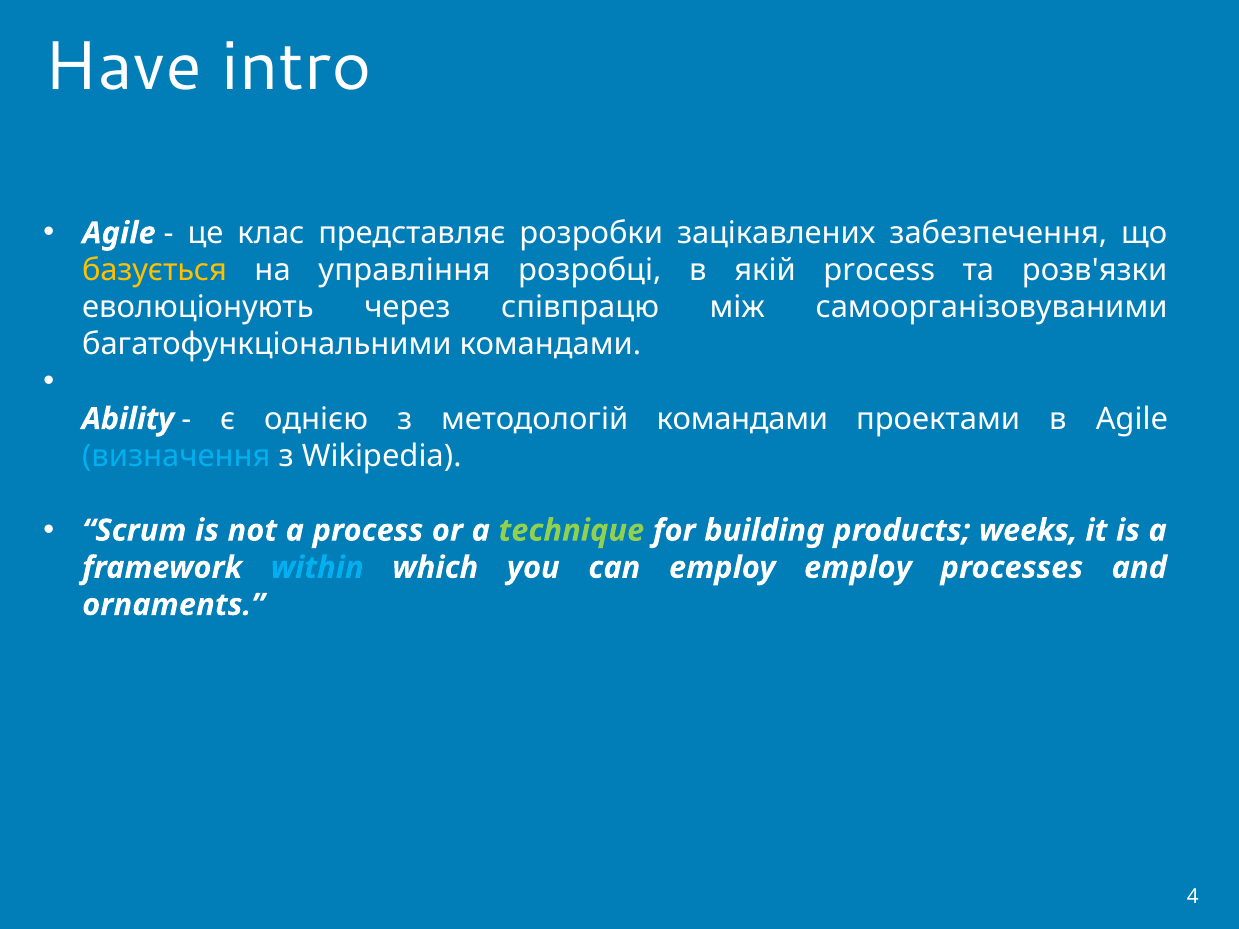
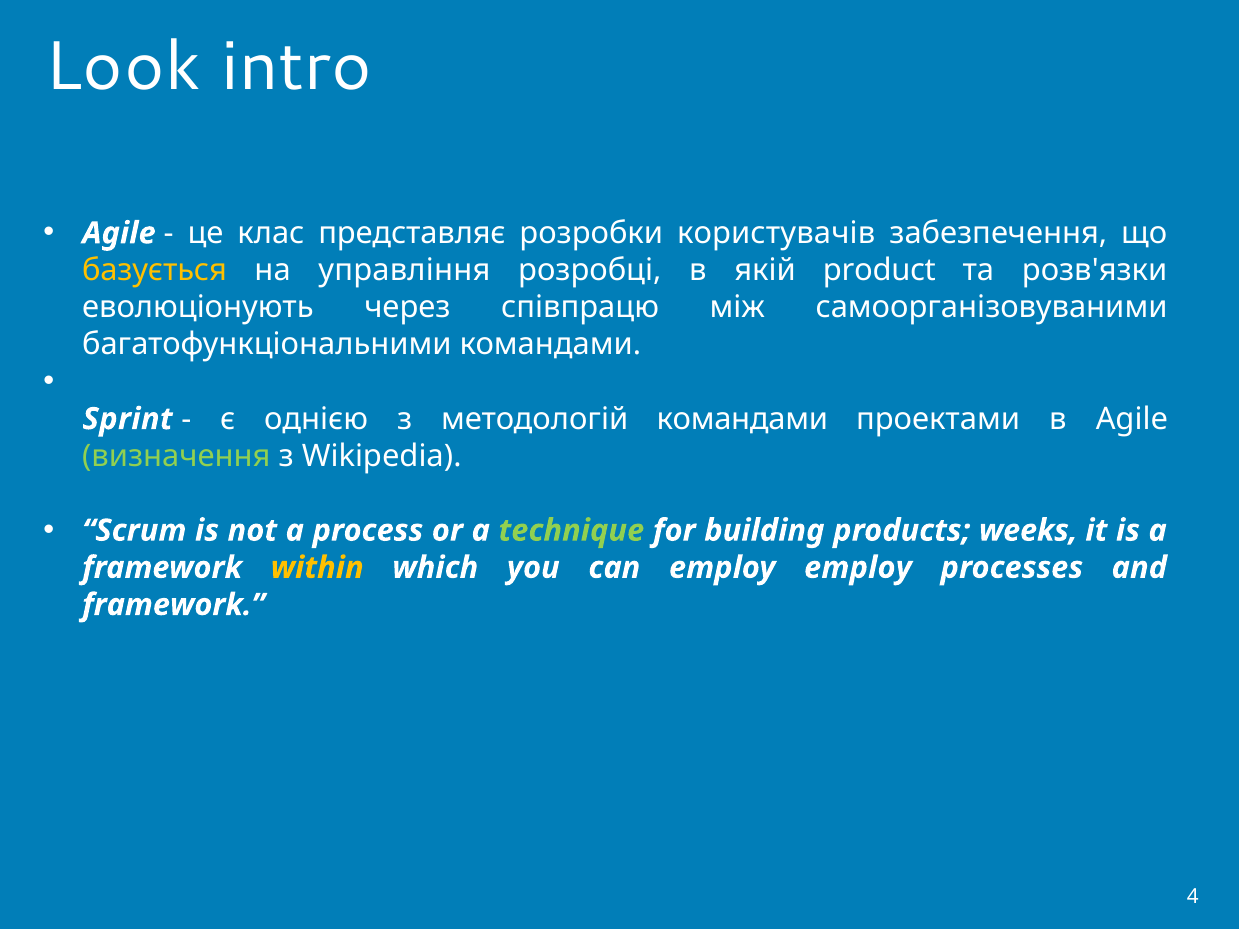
Have: Have -> Look (123, 67)
зацікавлених: зацікавлених -> користувачів (776, 233)
якій process: process -> product (879, 270)
Ability: Ability -> Sprint (128, 419)
визначення colour: light blue -> light green (176, 456)
within colour: light blue -> yellow (317, 568)
ornaments: ornaments -> framework (174, 605)
